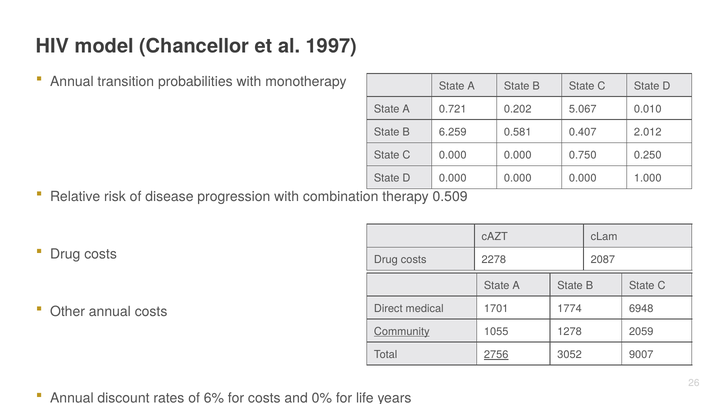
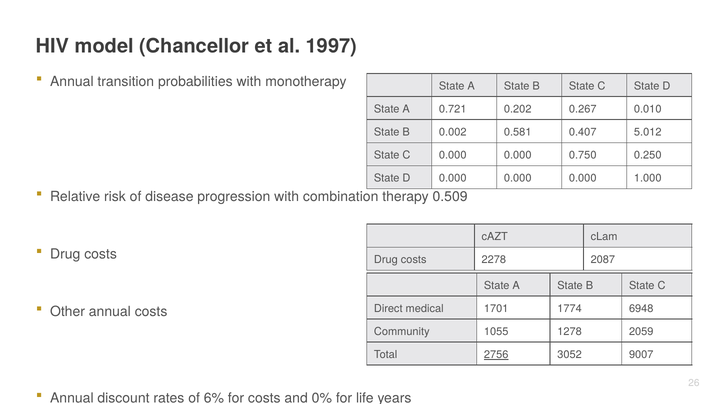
5.067: 5.067 -> 0.267 (583, 109)
6.259: 6.259 -> 0.002 (453, 132)
2.012: 2.012 -> 5.012 (648, 132)
Community underline: present -> none (402, 332)
